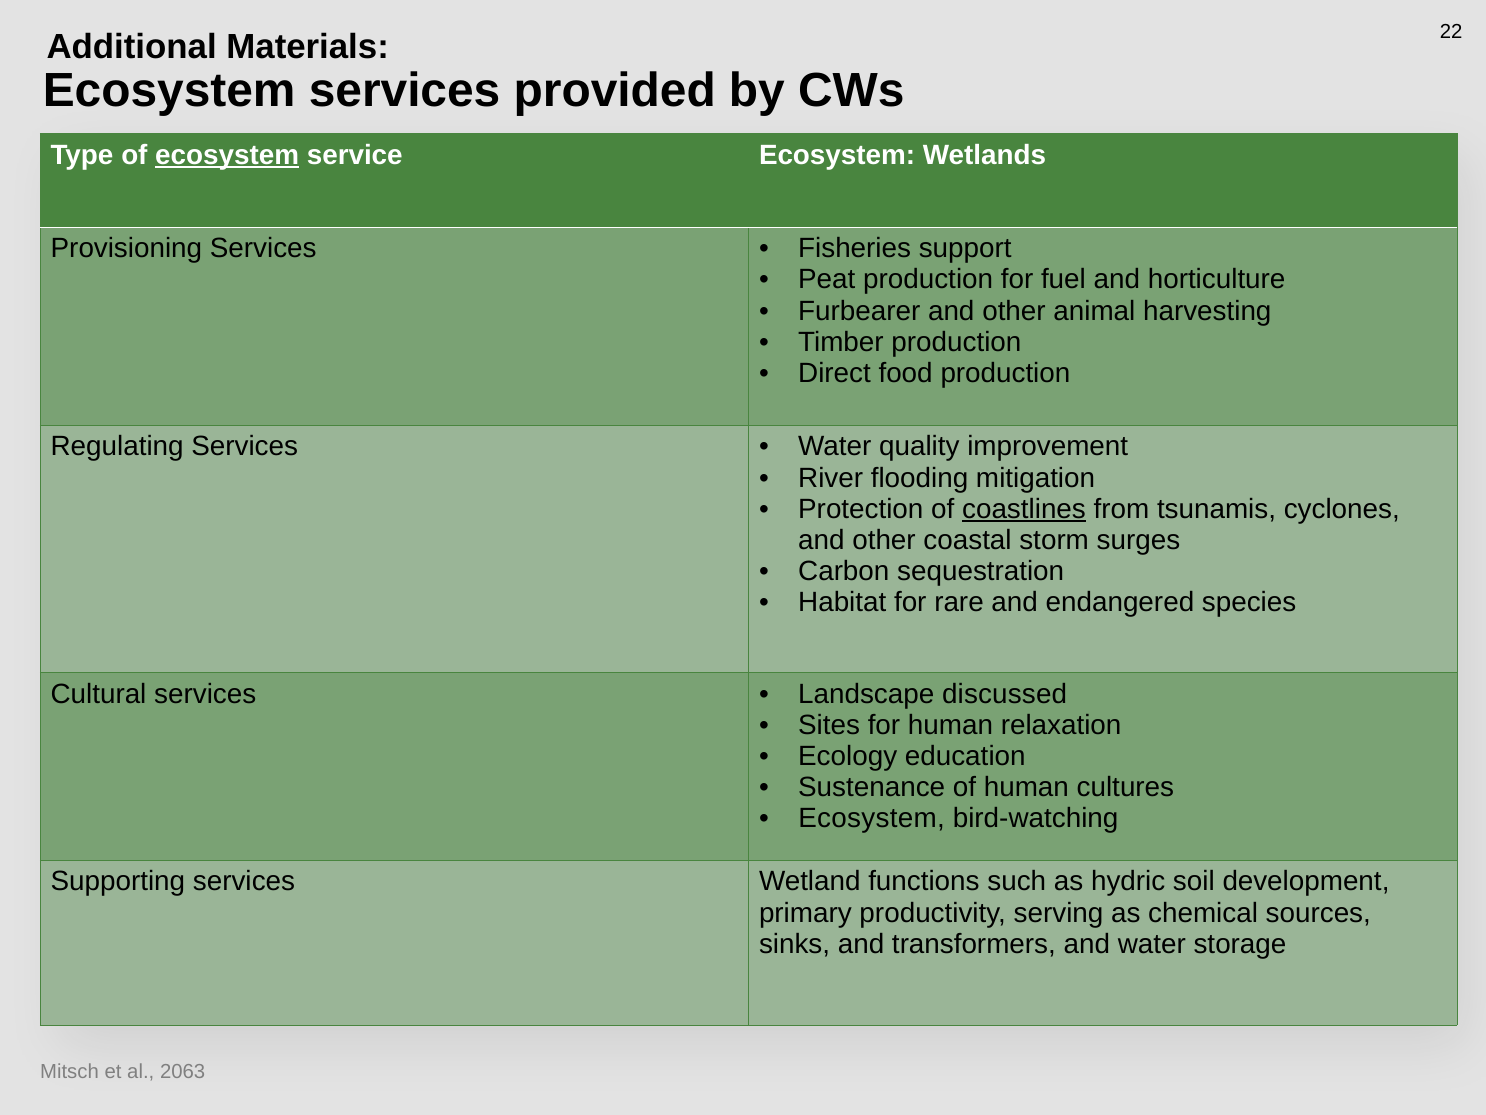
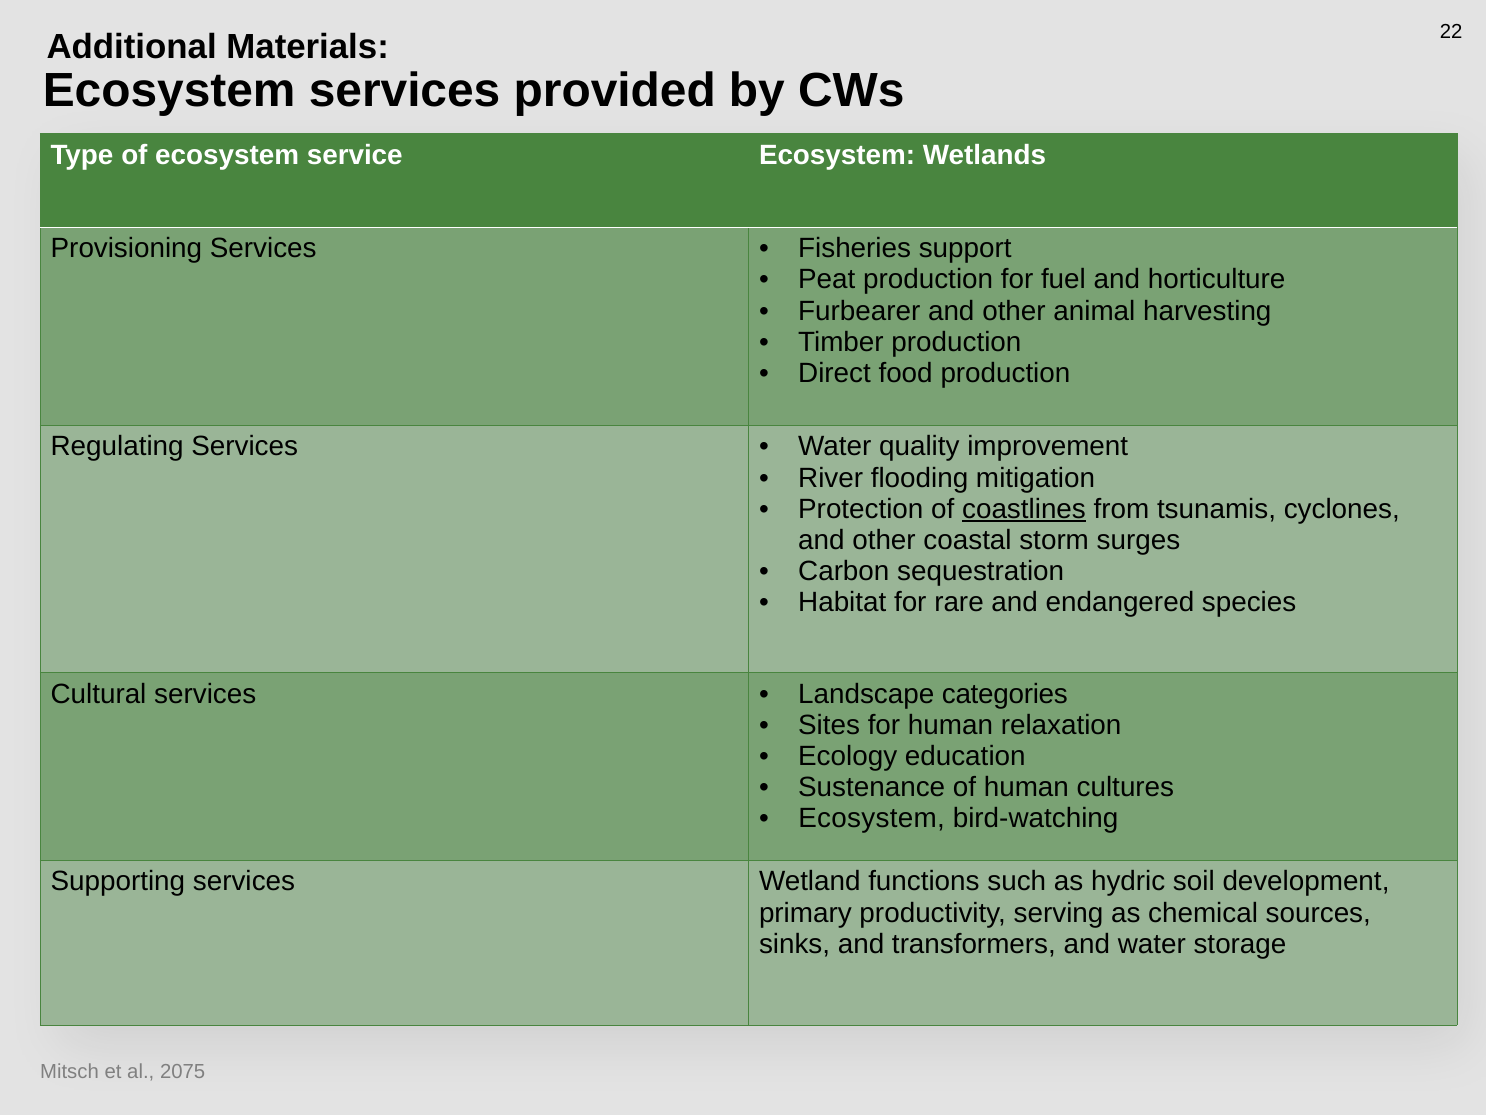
ecosystem underline: present -> none (227, 155)
discussed: discussed -> categories (1005, 694)
2063: 2063 -> 2075 (183, 1072)
